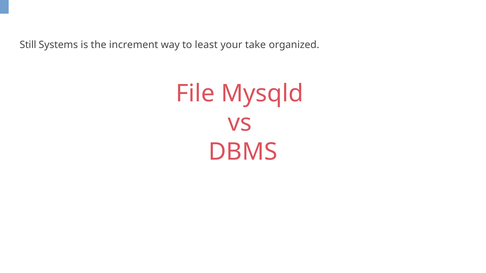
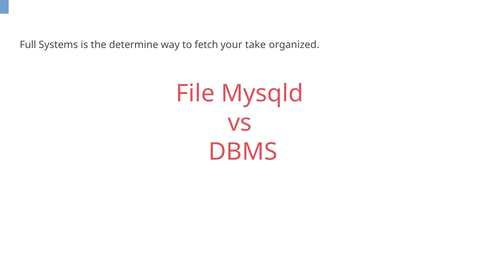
Still: Still -> Full (28, 45)
increment: increment -> determine (134, 45)
least: least -> fetch (206, 45)
